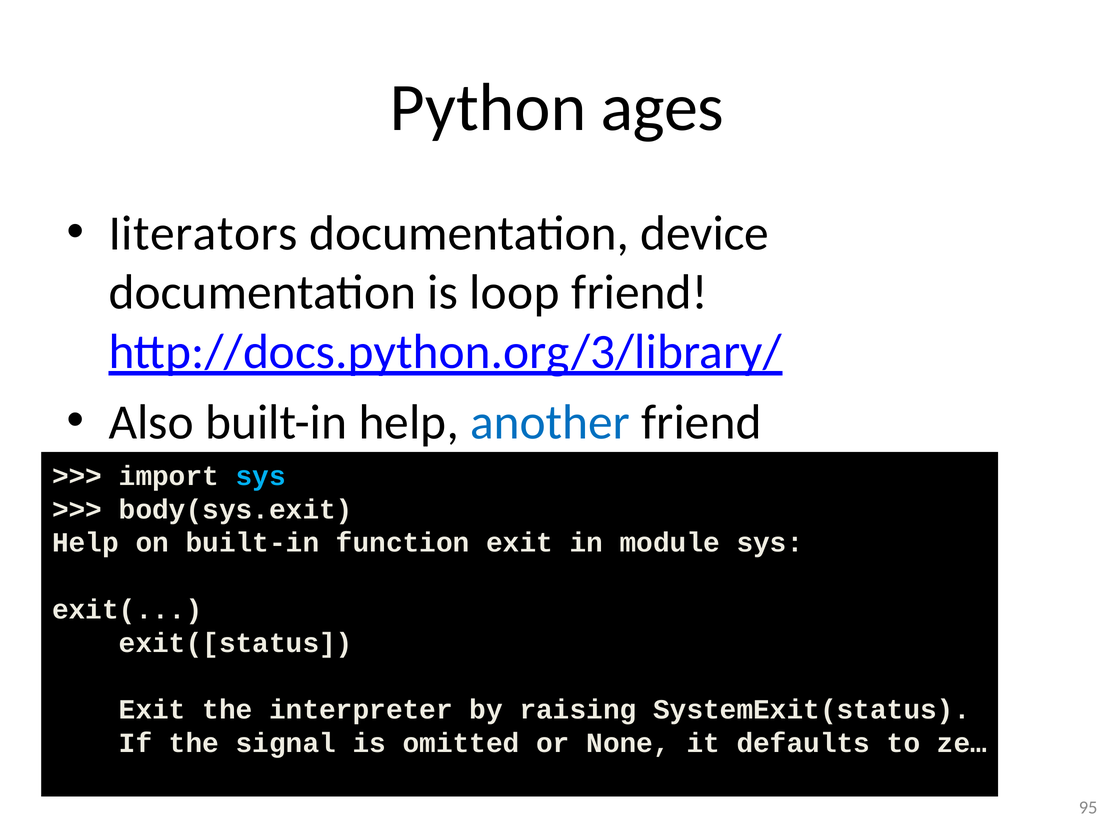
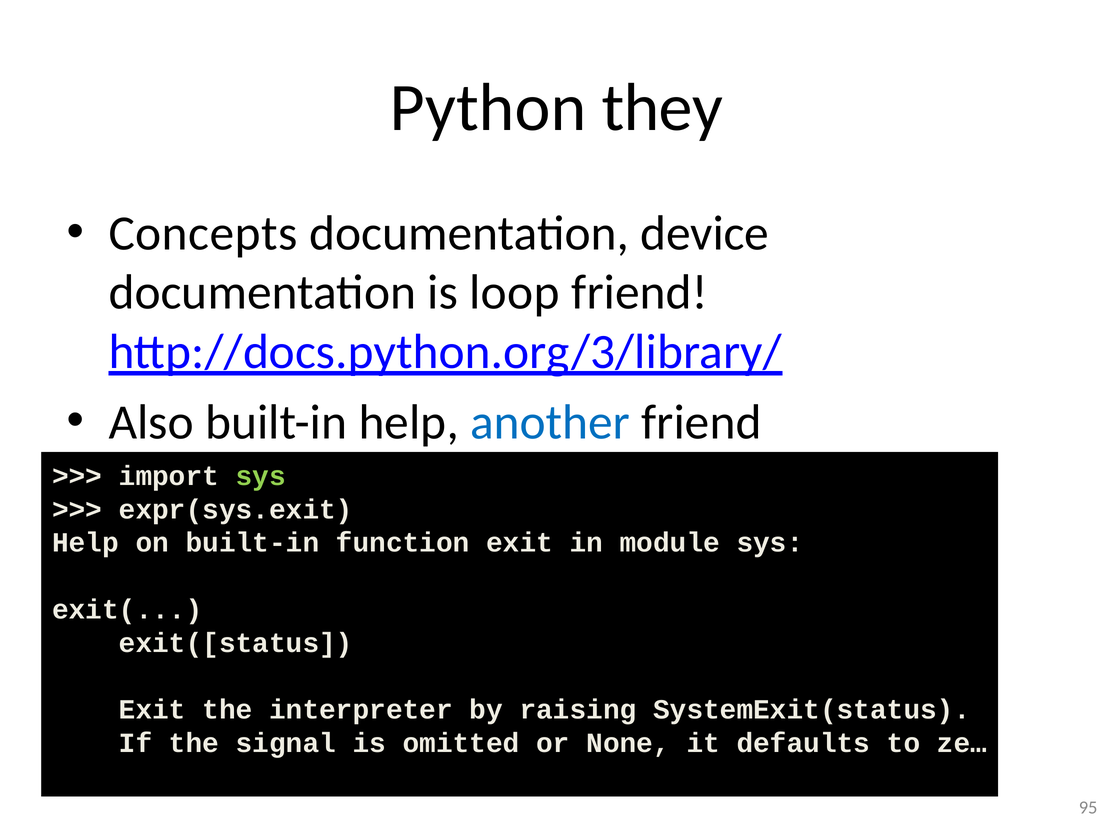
ages: ages -> they (662, 108)
Iiterators: Iiterators -> Concepts (203, 233)
sys colour: light blue -> light green (261, 477)
body(sys.exit: body(sys.exit -> expr(sys.exit (236, 510)
